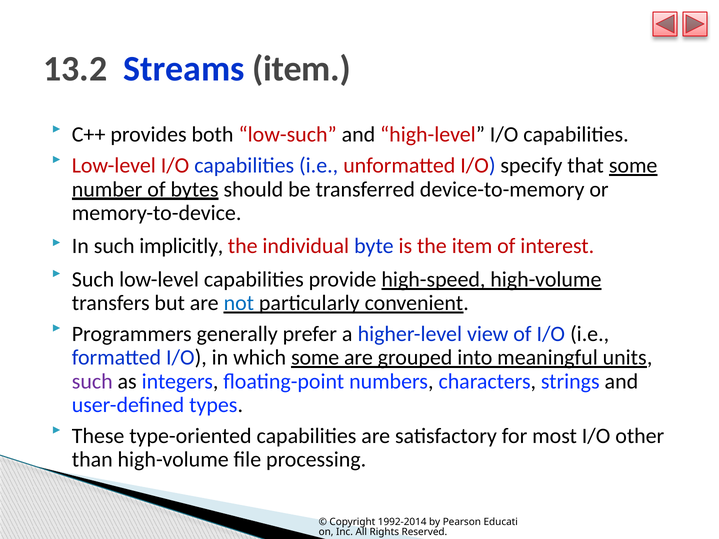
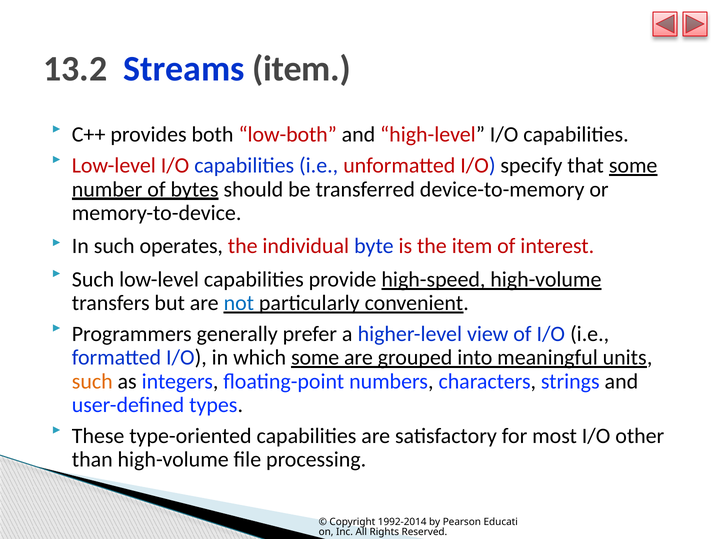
low-such: low-such -> low-both (288, 135)
implicitly: implicitly -> operates (181, 246)
such colour: purple -> orange (92, 382)
